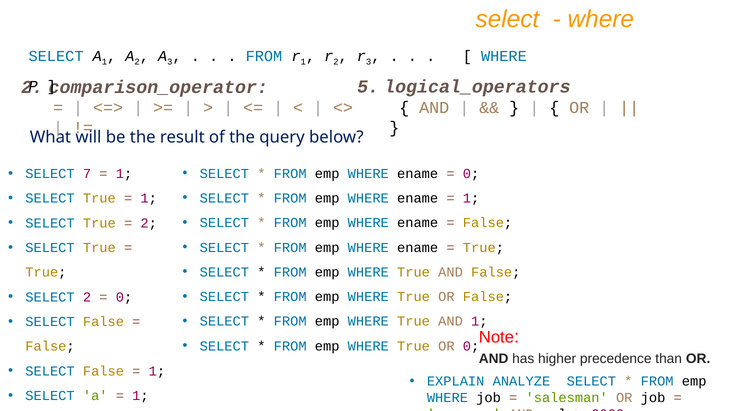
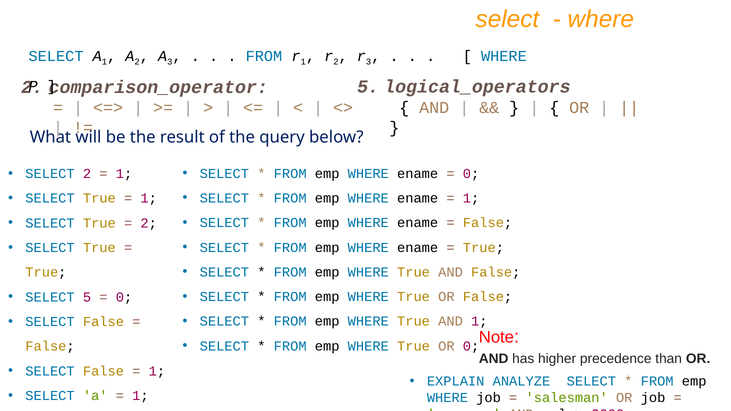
SELECT 7: 7 -> 2 (87, 174)
SELECT 2: 2 -> 5 (87, 297)
